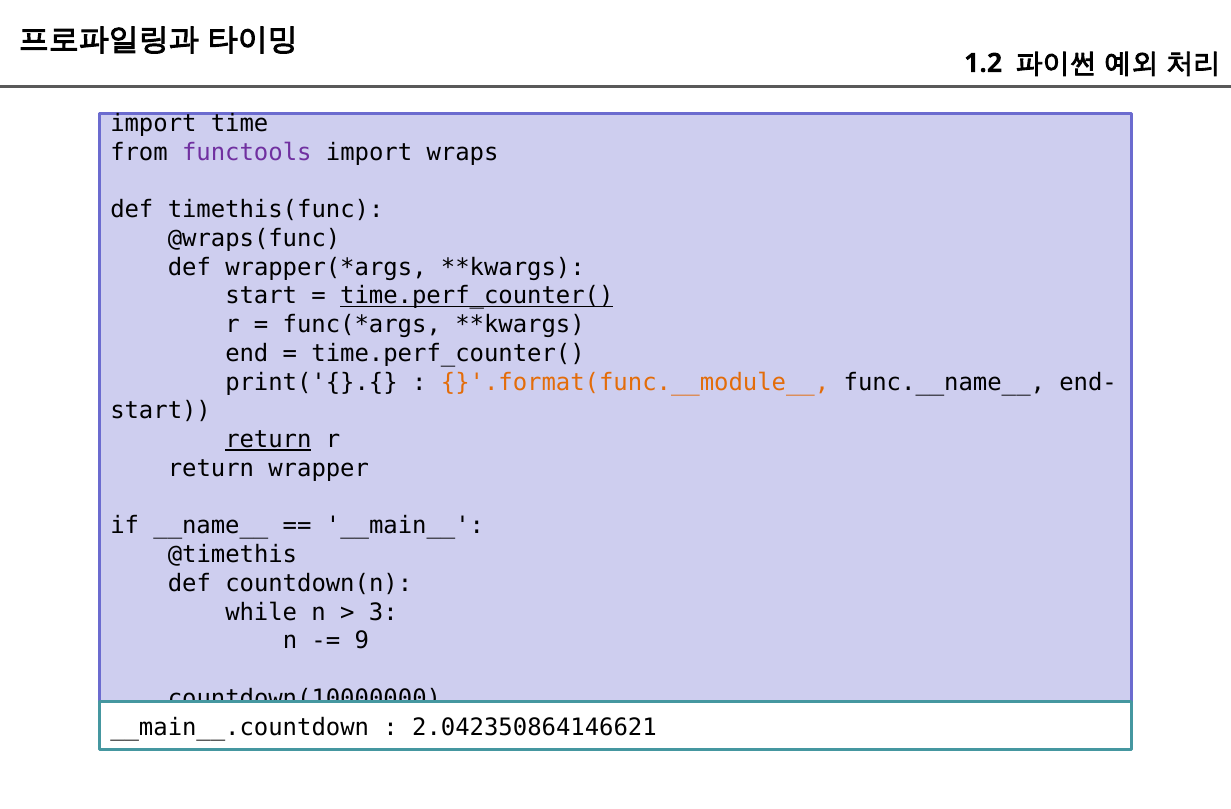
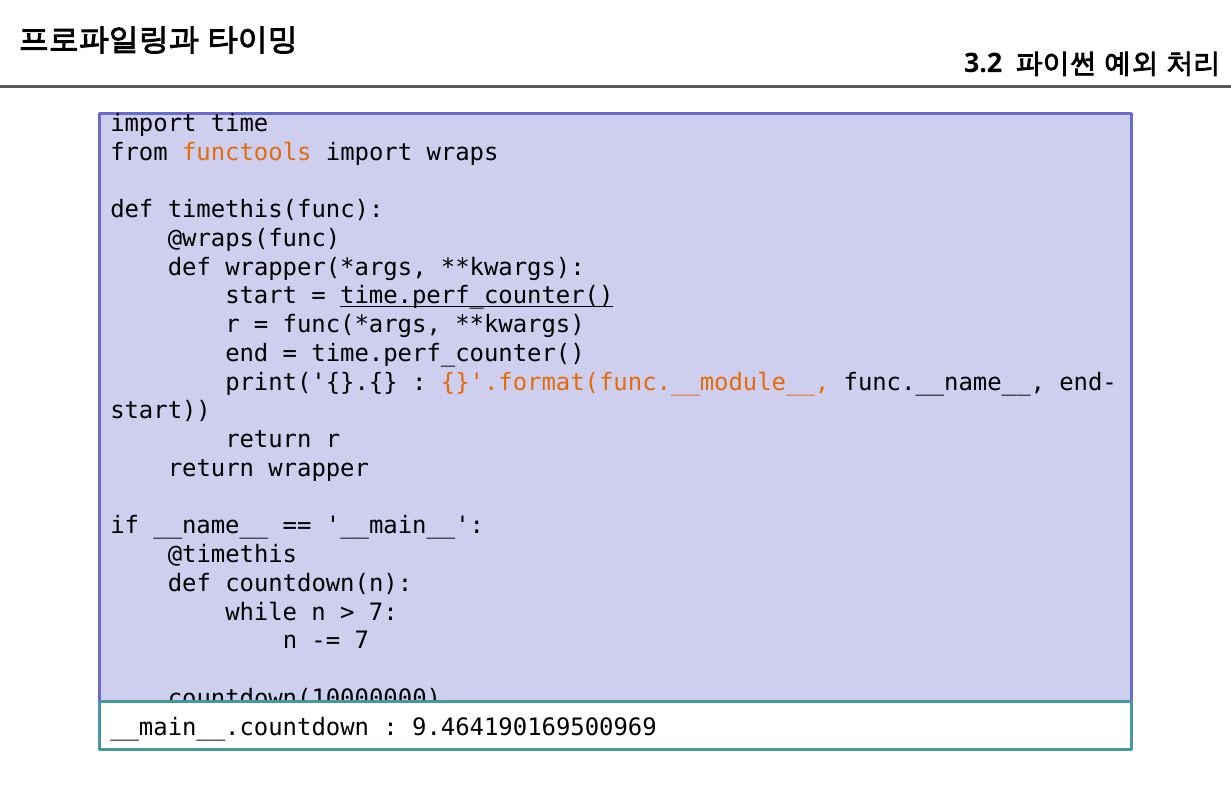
1.2: 1.2 -> 3.2 (983, 63)
functools colour: purple -> orange (247, 152)
return underline: present -> none (268, 440)
3: 3 -> 7 (383, 612)
9: 9 -> 7 (362, 641)
2.042350864146621: 2.042350864146621 -> 9.464190169500969 (534, 727)
